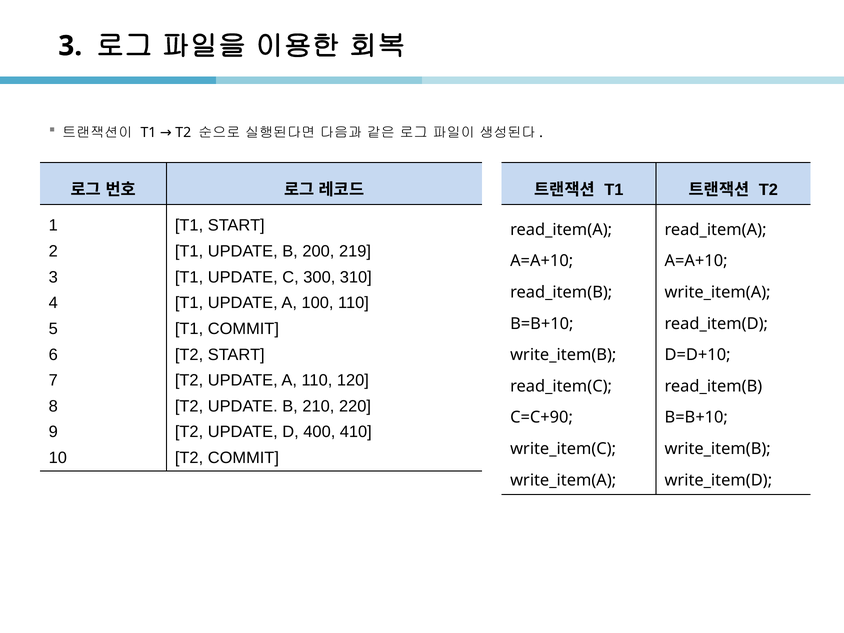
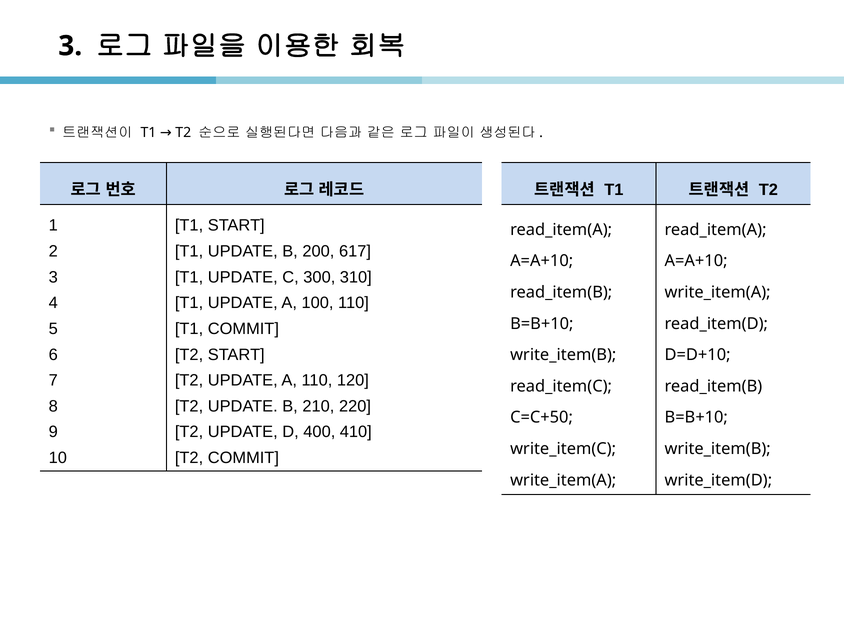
219: 219 -> 617 (355, 251)
C=C+90: C=C+90 -> C=C+50 (542, 418)
